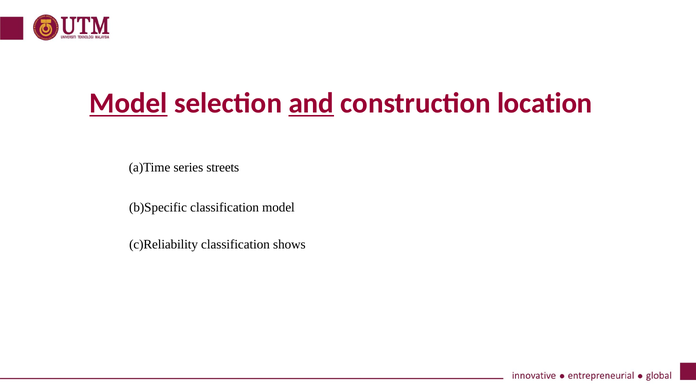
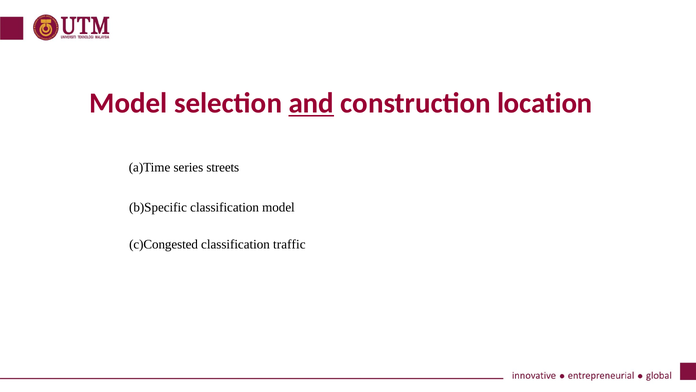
Model underline: present -> none (129, 103)
c)Reliability: c)Reliability -> c)Congested (164, 244)
shows: shows -> traffic (289, 244)
